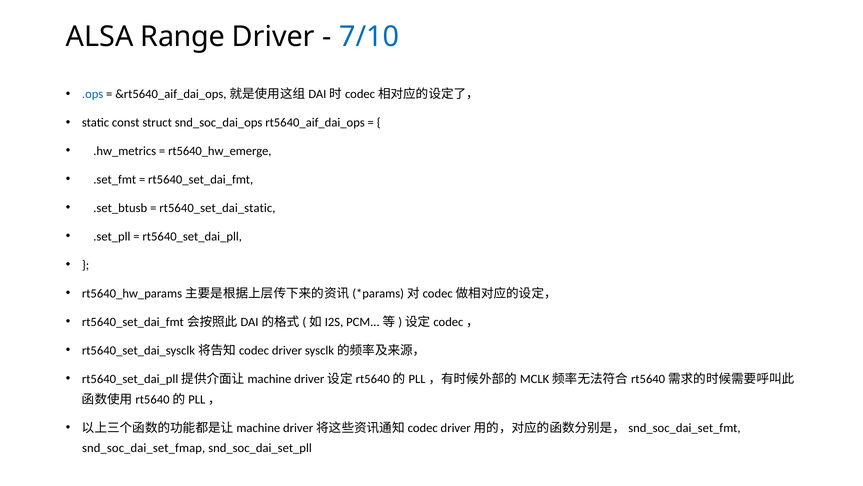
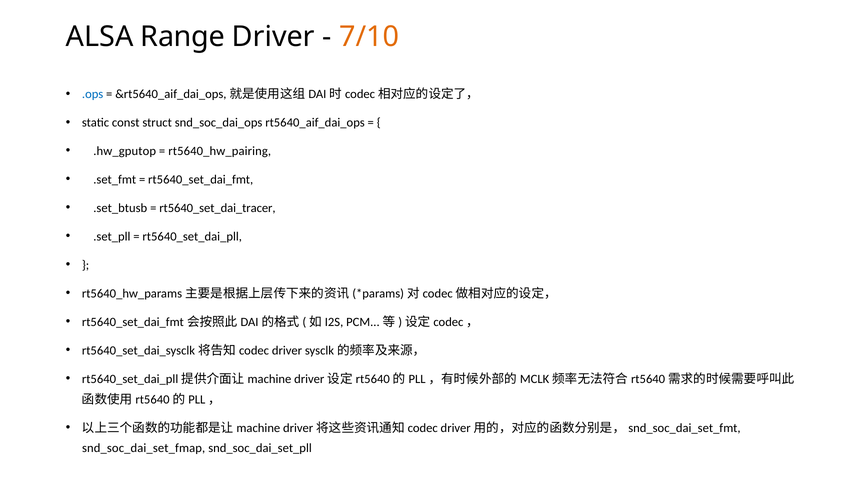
7/10 colour: blue -> orange (369, 37)
.hw_metrics: .hw_metrics -> .hw_gputop (125, 151)
rt5640_hw_emerge: rt5640_hw_emerge -> rt5640_hw_pairing (220, 151)
rt5640_set_dai_static: rt5640_set_dai_static -> rt5640_set_dai_tracer (217, 208)
